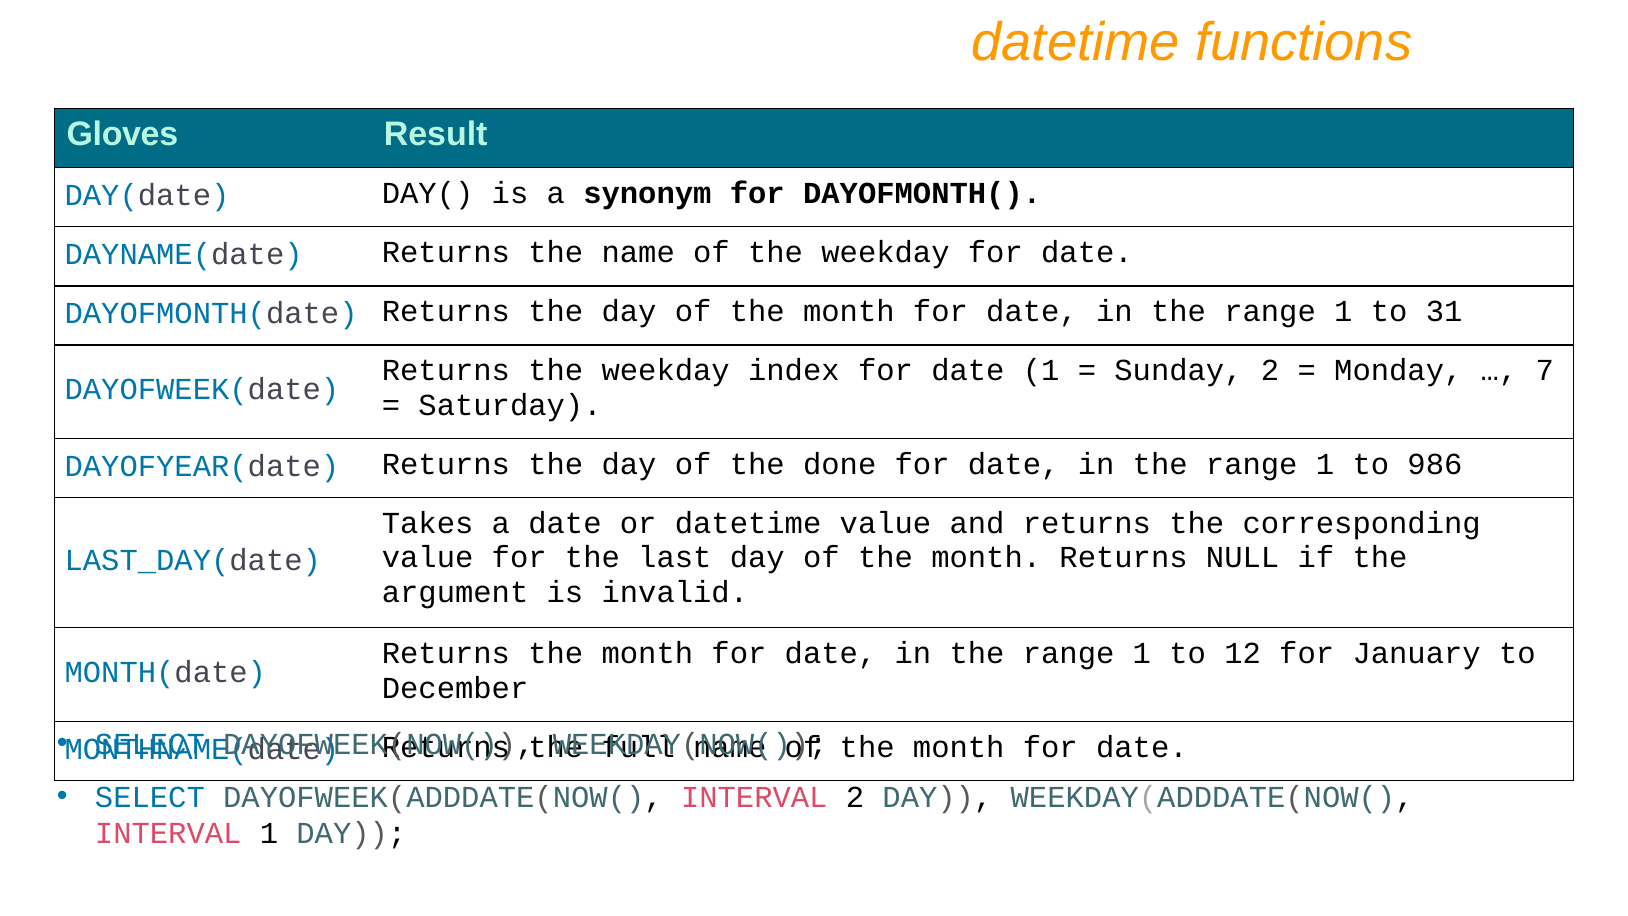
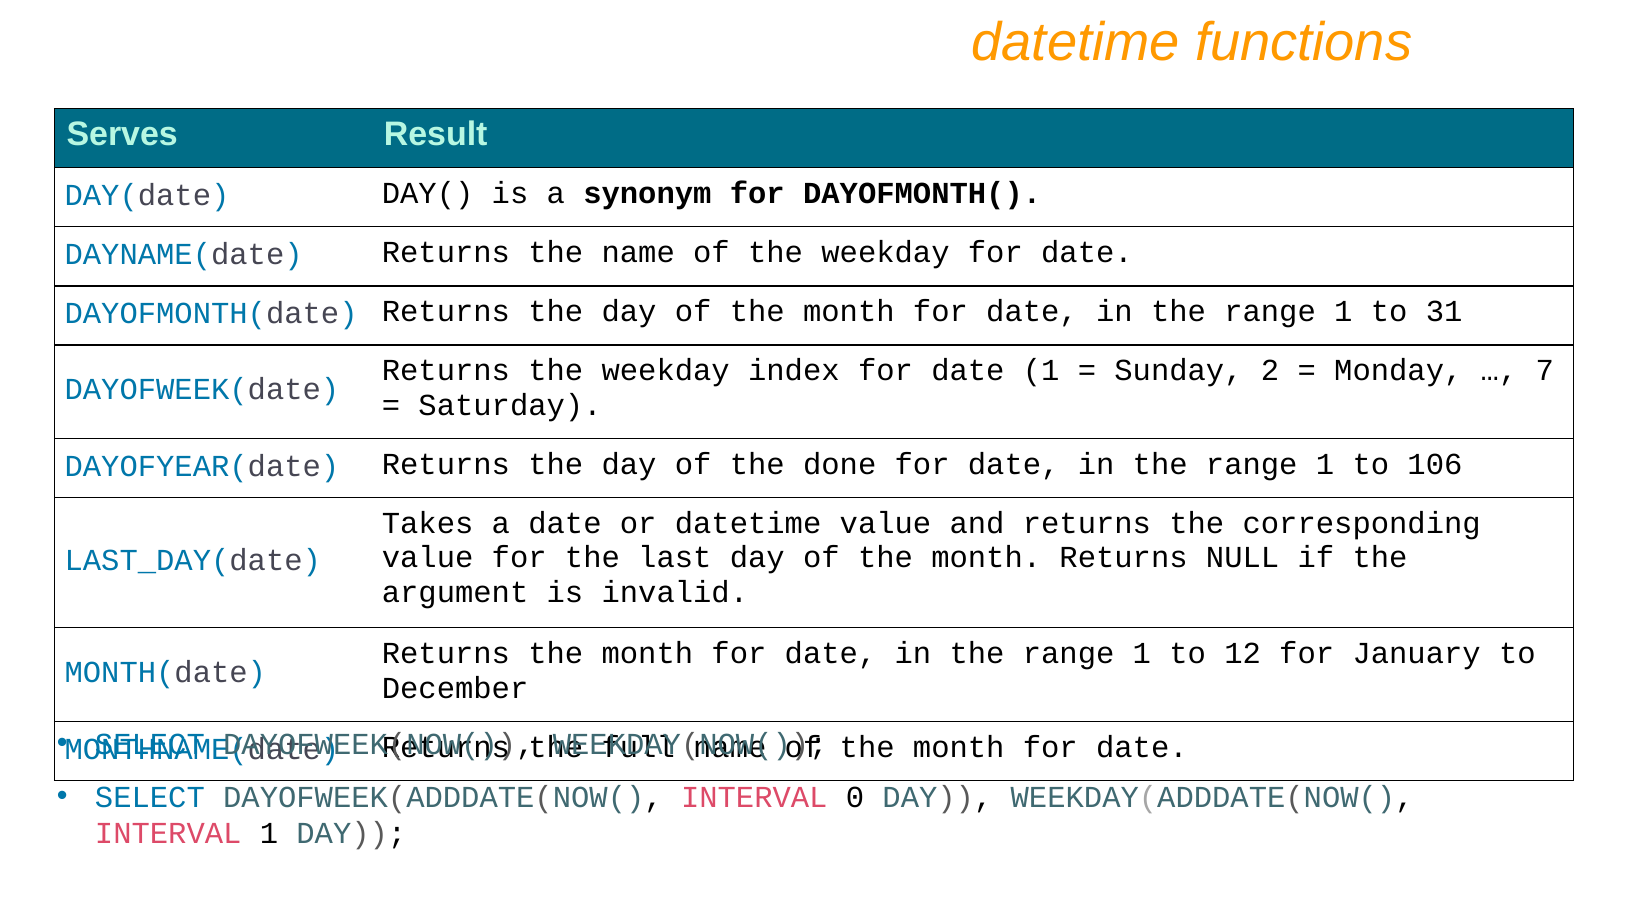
Gloves: Gloves -> Serves (122, 134)
986: 986 -> 106 (1435, 464)
INTERVAL 2: 2 -> 0 (855, 797)
